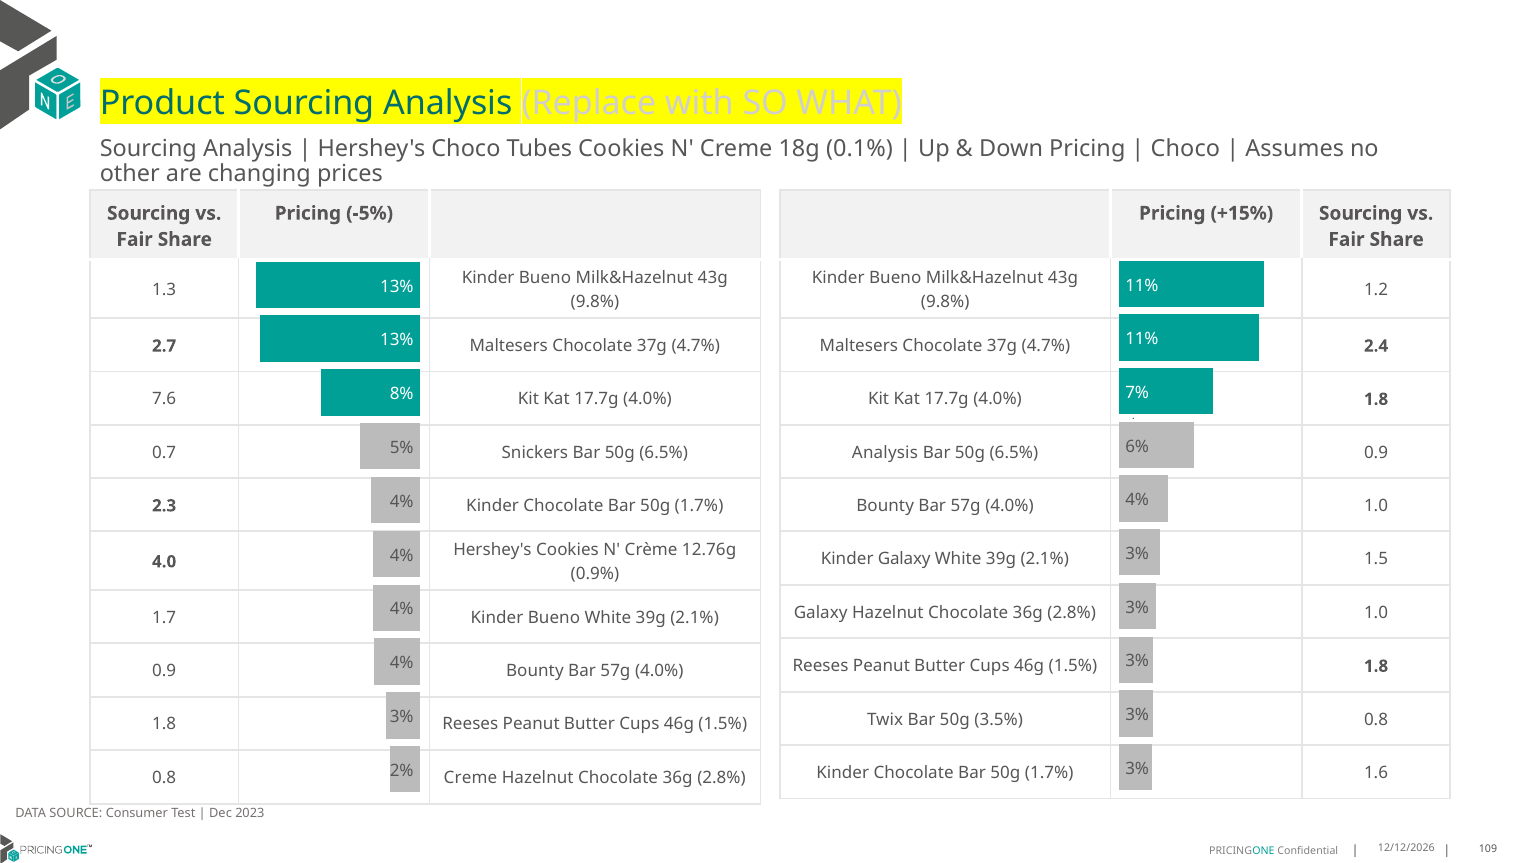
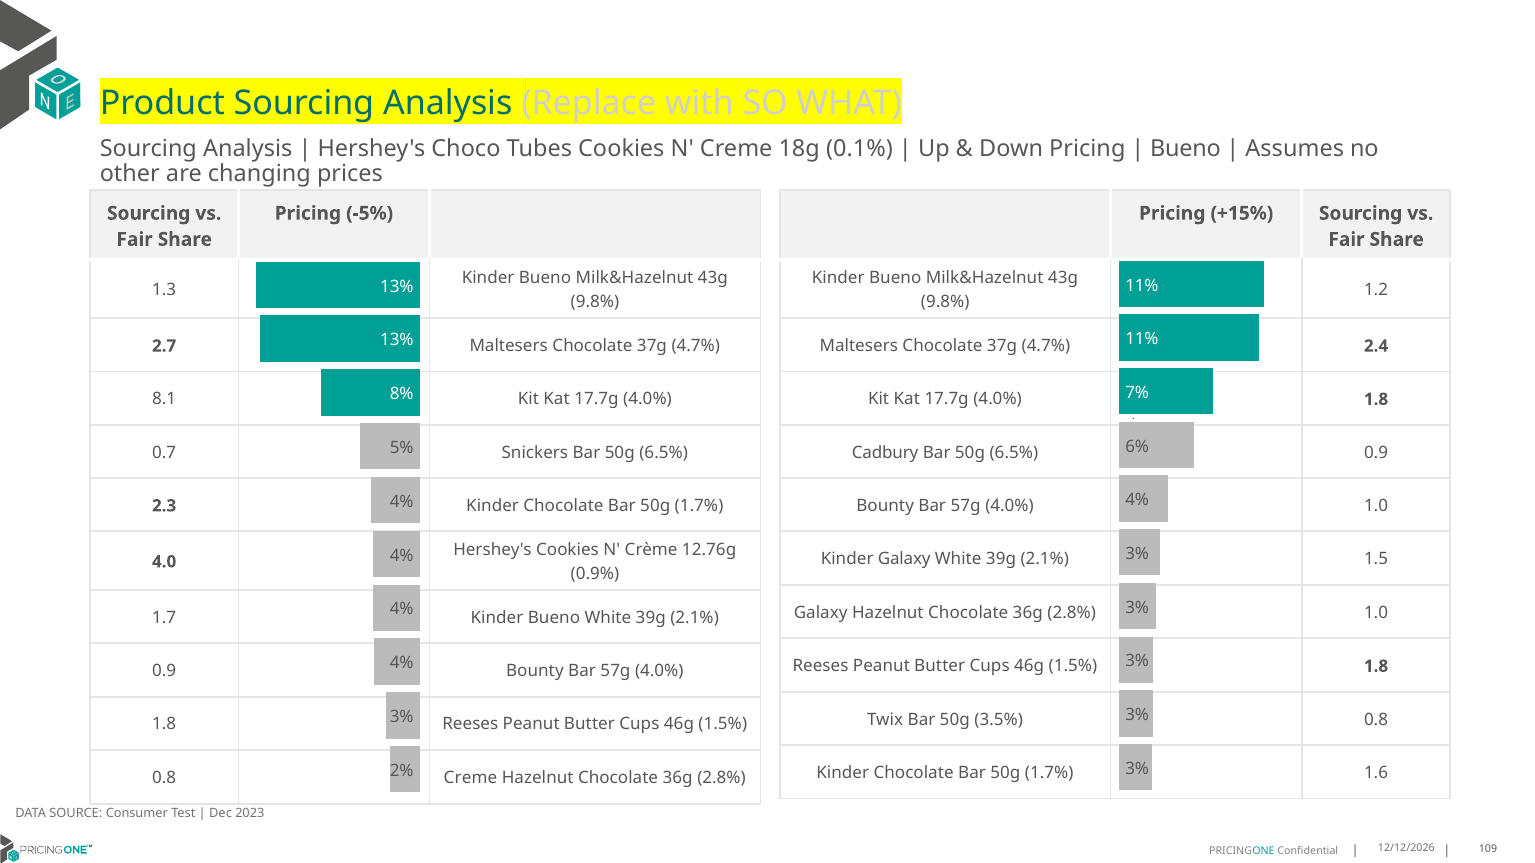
Choco: Choco -> Bueno (1186, 149)
7.6: 7.6 -> 8.1 (164, 399)
Analysis: Analysis -> Cadbury (885, 453)
